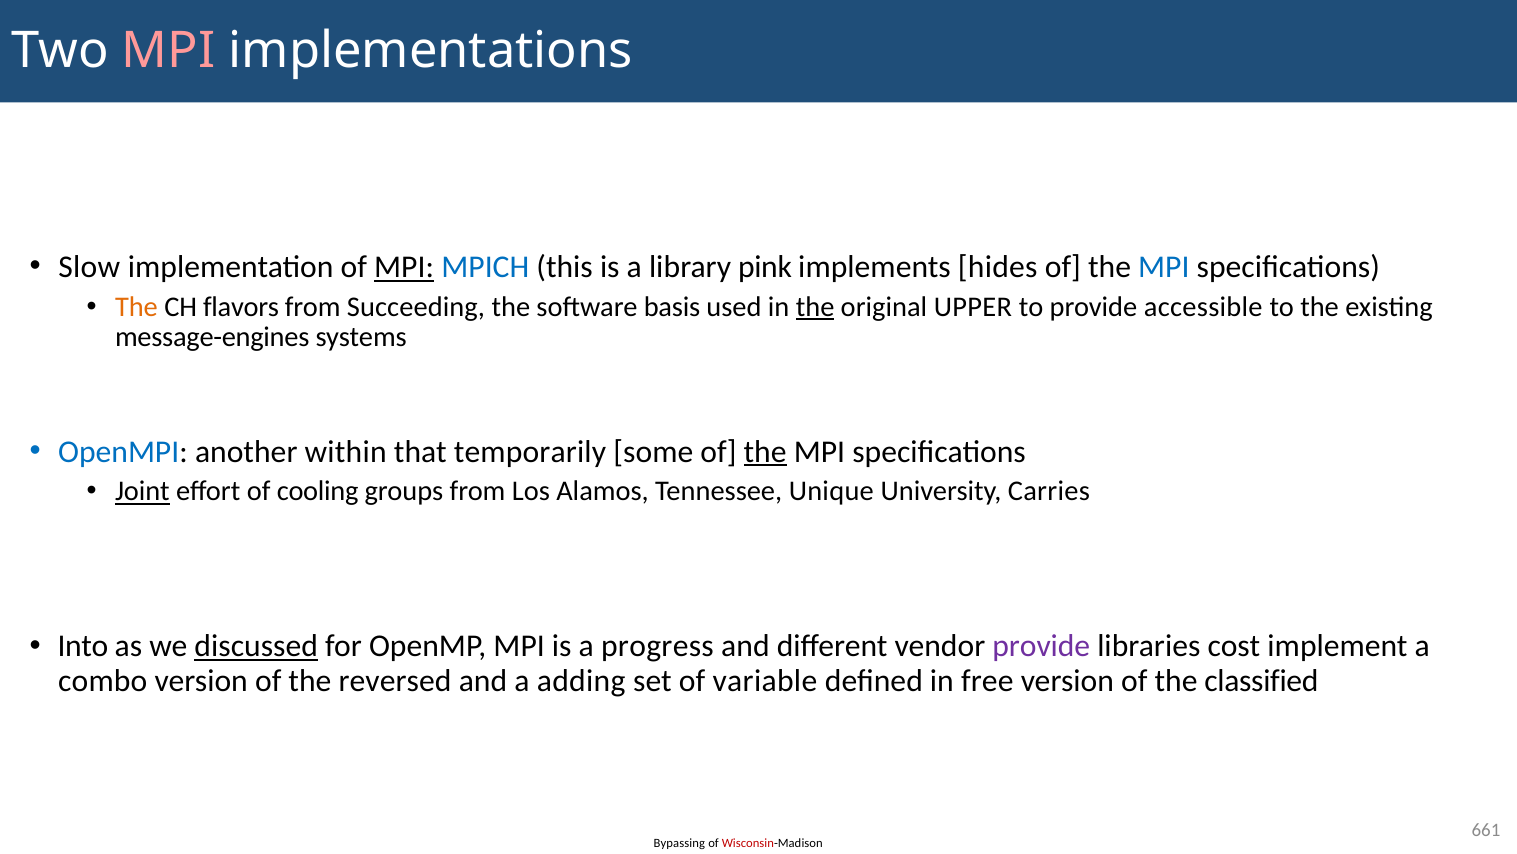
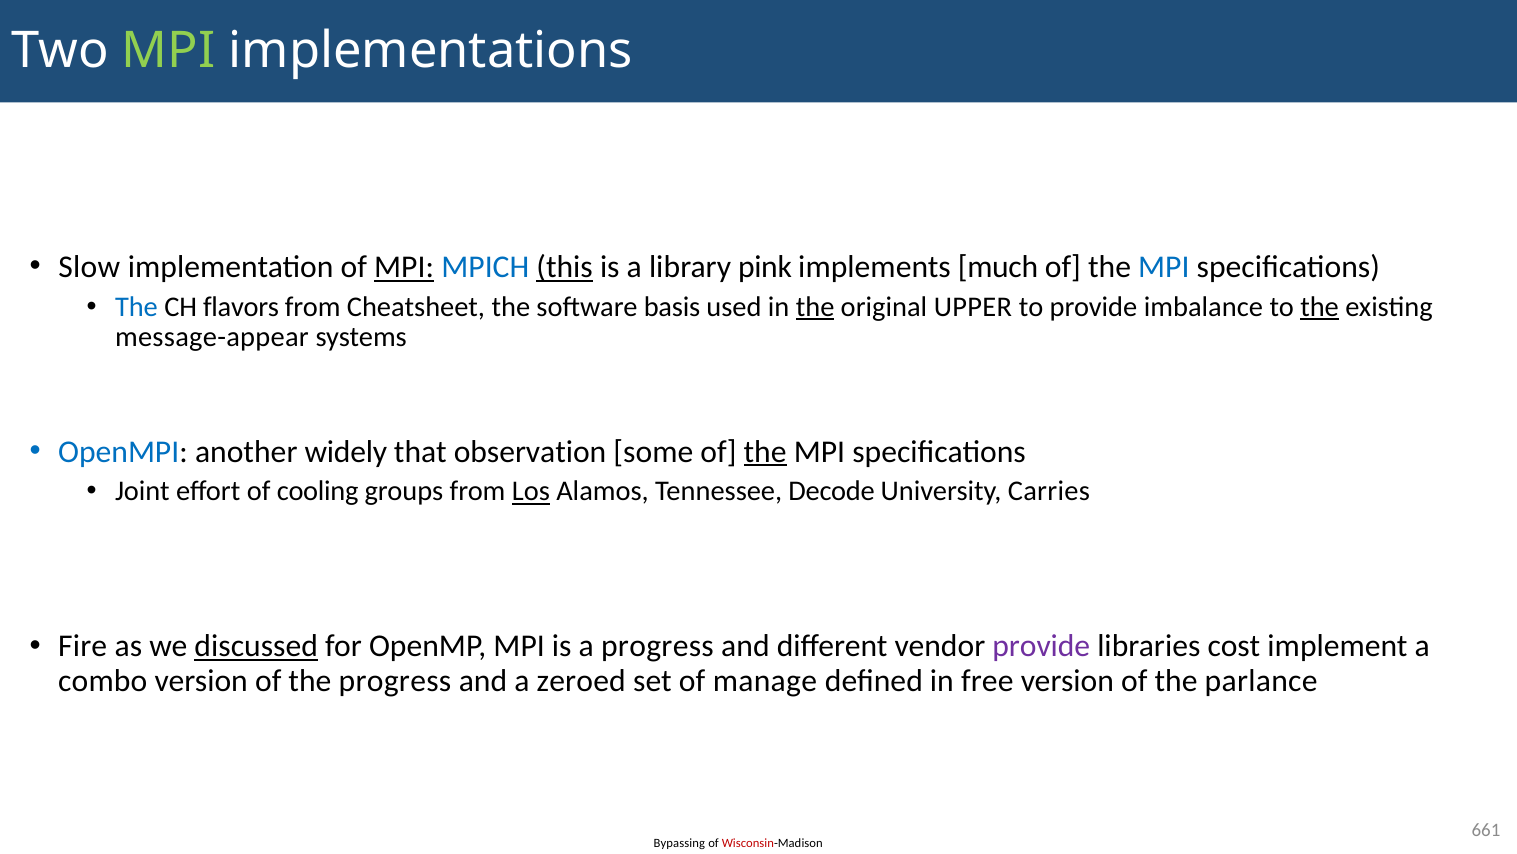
MPI colour: pink -> light green (169, 51)
this underline: none -> present (565, 267)
hides: hides -> much (998, 267)
The colour: orange -> blue (136, 307)
Succeeding: Succeeding -> Cheatsheet (416, 307)
accessible: accessible -> imbalance (1203, 307)
the underline: none -> present (1320, 307)
message-engines: message-engines -> message-appear (212, 337)
within: within -> widely (346, 451)
temporarily: temporarily -> observation (530, 451)
Joint underline: present -> none (142, 491)
Los underline: none -> present (531, 491)
Unique: Unique -> Decode (832, 491)
Into: Into -> Fire (83, 646)
the reversed: reversed -> progress (395, 680)
adding: adding -> zeroed (581, 680)
variable: variable -> manage (765, 680)
classified: classified -> parlance (1261, 680)
